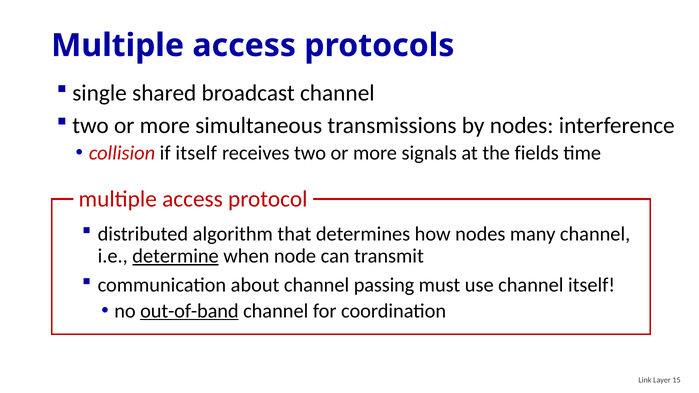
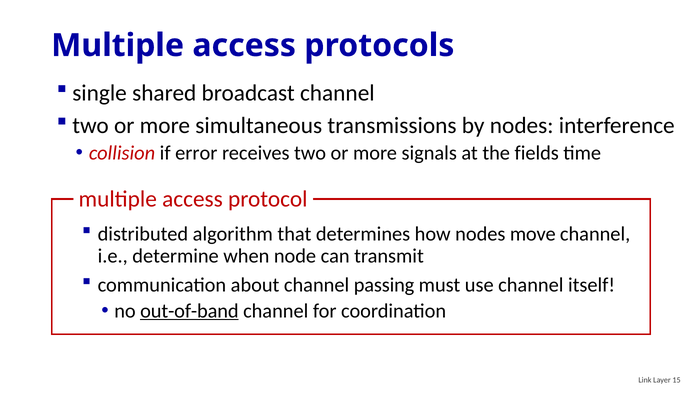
if itself: itself -> error (196, 153)
many: many -> move (533, 234)
determine underline: present -> none (176, 256)
